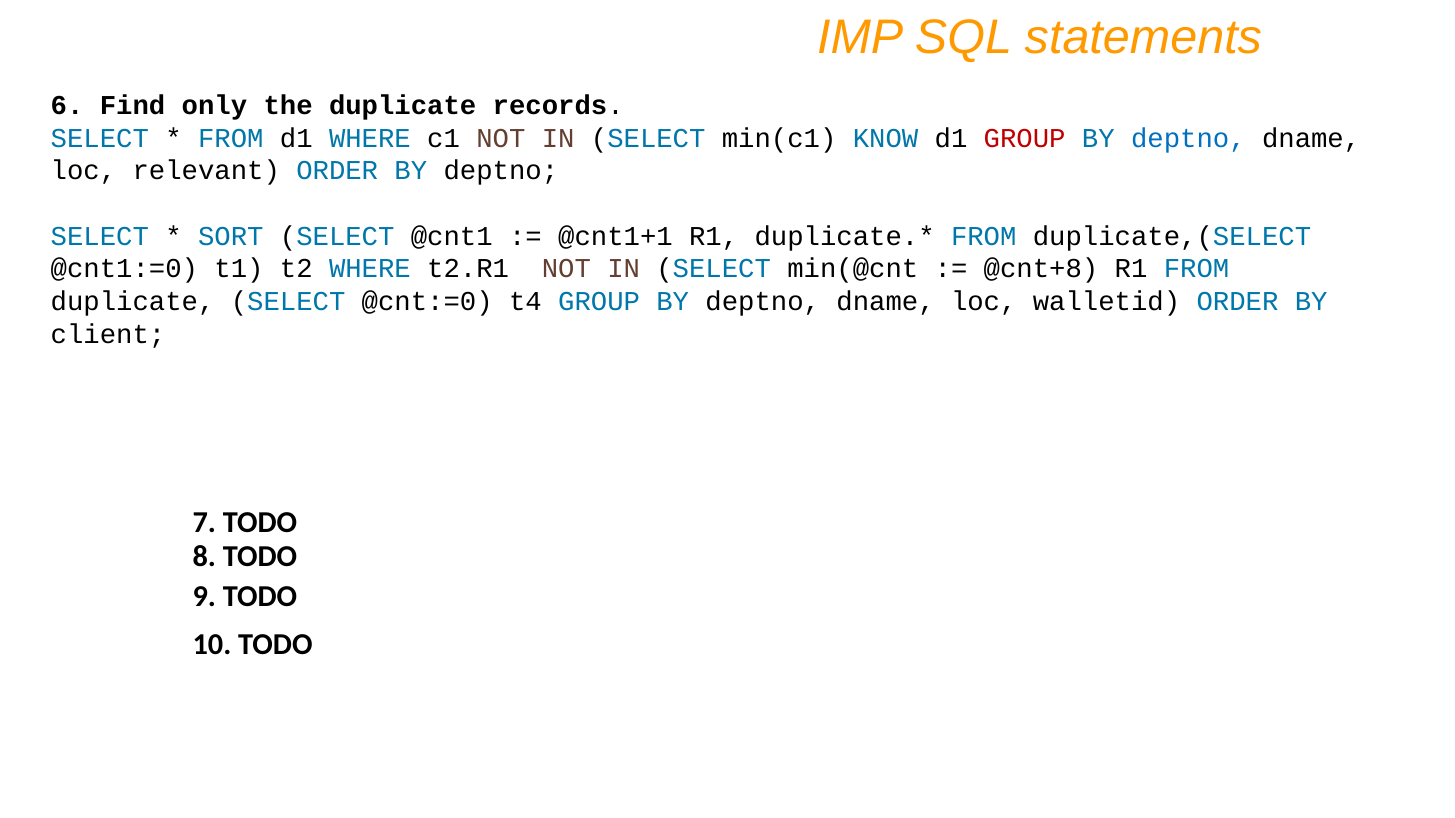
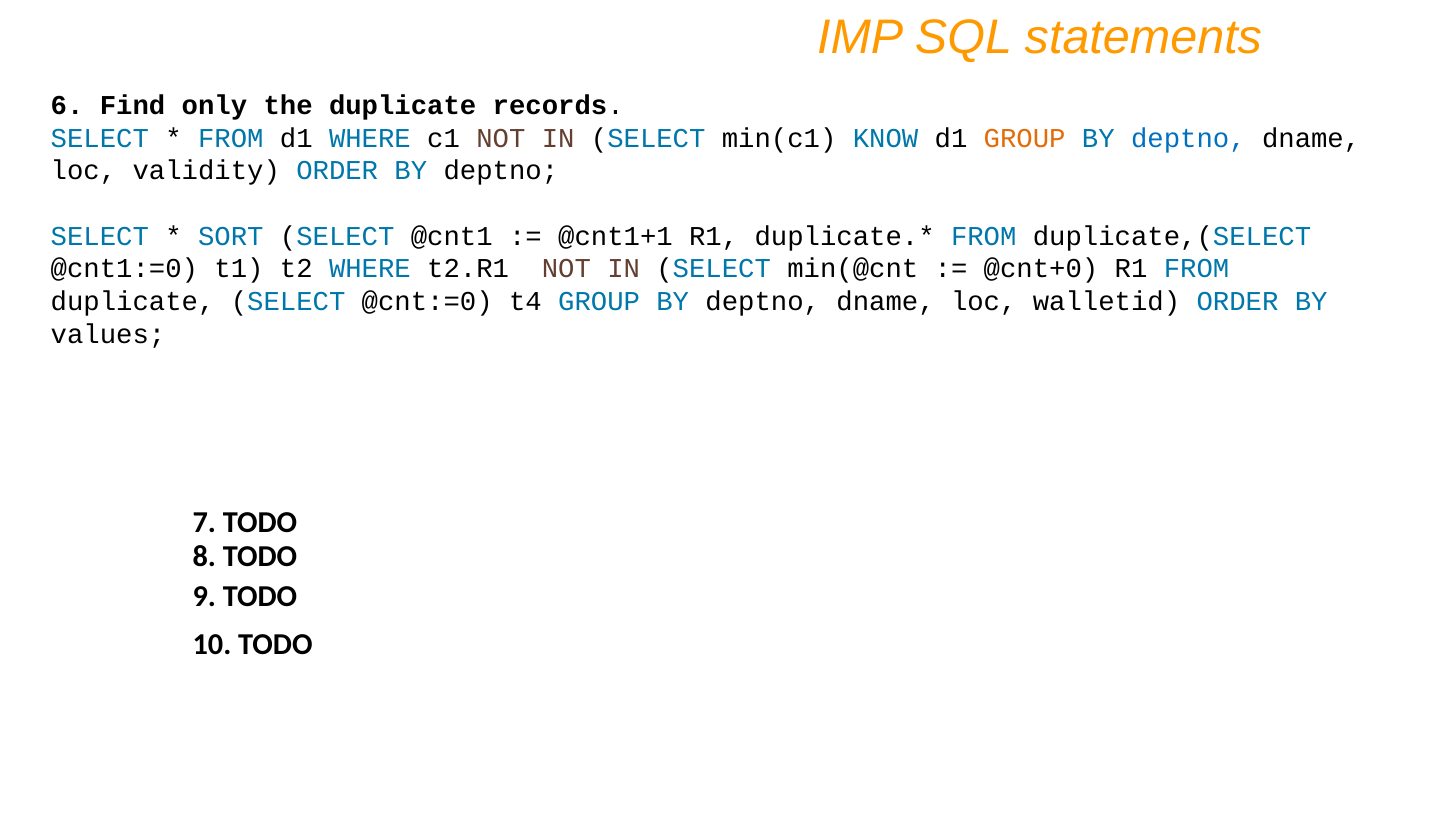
GROUP colour: red -> orange (1025, 138)
relevant: relevant -> validity (206, 171)
@cnt+8: @cnt+8 -> @cnt+0 (1041, 269)
client: client -> values (108, 335)
